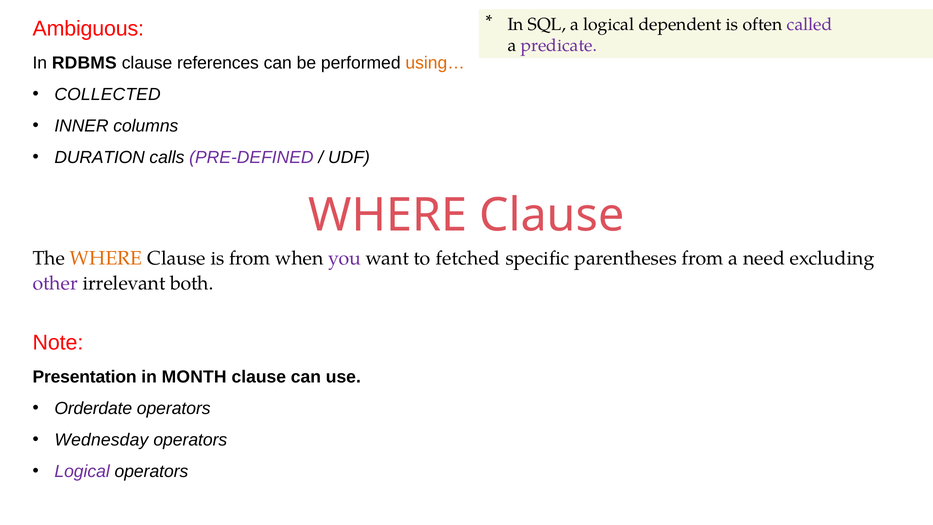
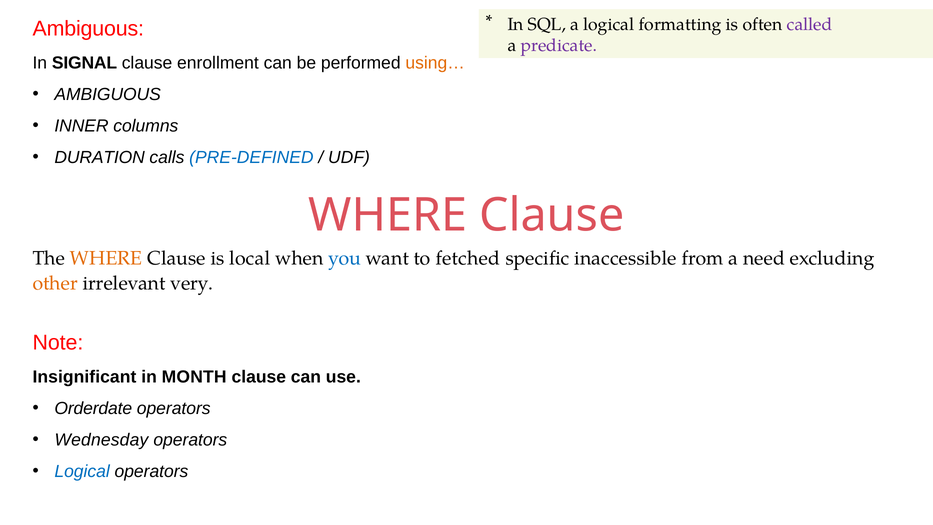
dependent: dependent -> formatting (680, 24)
RDBMS: RDBMS -> SIGNAL (85, 63)
references: references -> enrollment (218, 63)
COLLECTED: COLLECTED -> AMBIGUOUS (108, 94)
PRE-DEFINED colour: purple -> blue (251, 157)
is from: from -> local (250, 258)
you colour: purple -> blue (345, 258)
parentheses: parentheses -> inaccessible (625, 258)
other colour: purple -> orange (55, 283)
both: both -> very (192, 283)
Presentation: Presentation -> Insignificant (84, 377)
Logical colour: purple -> blue (82, 471)
